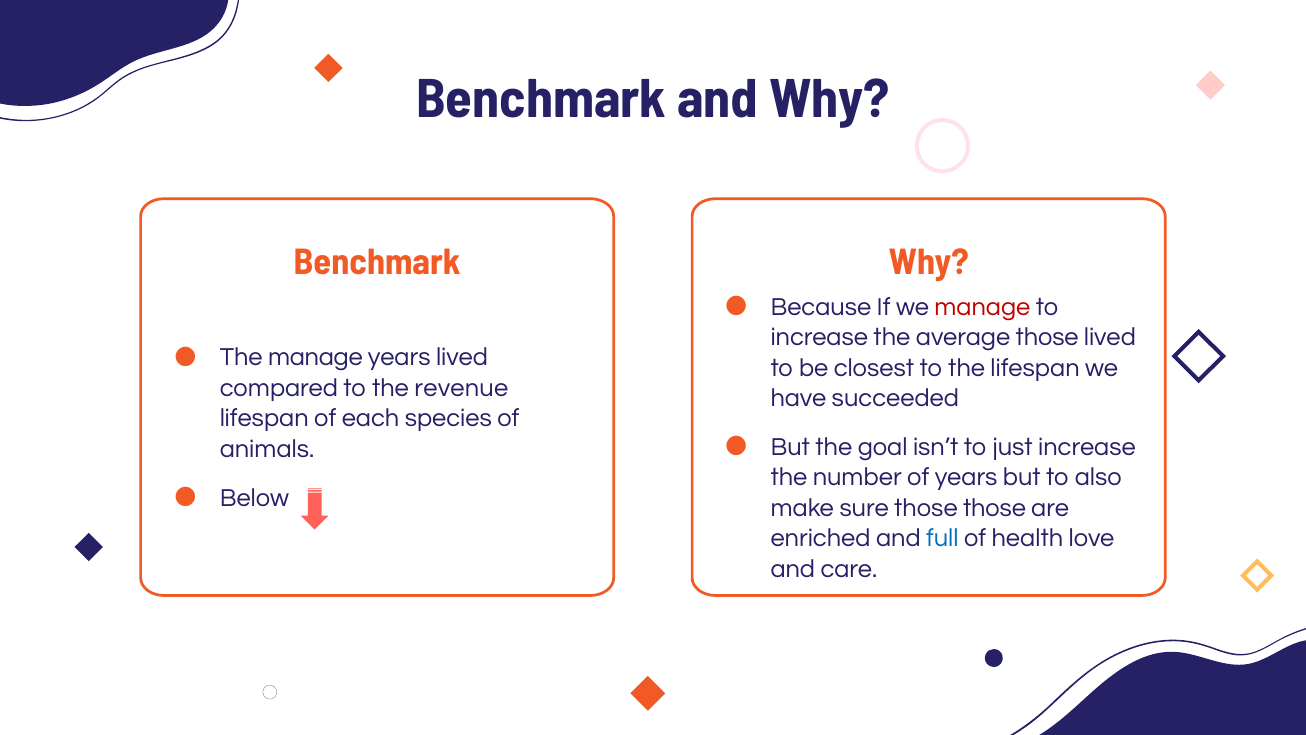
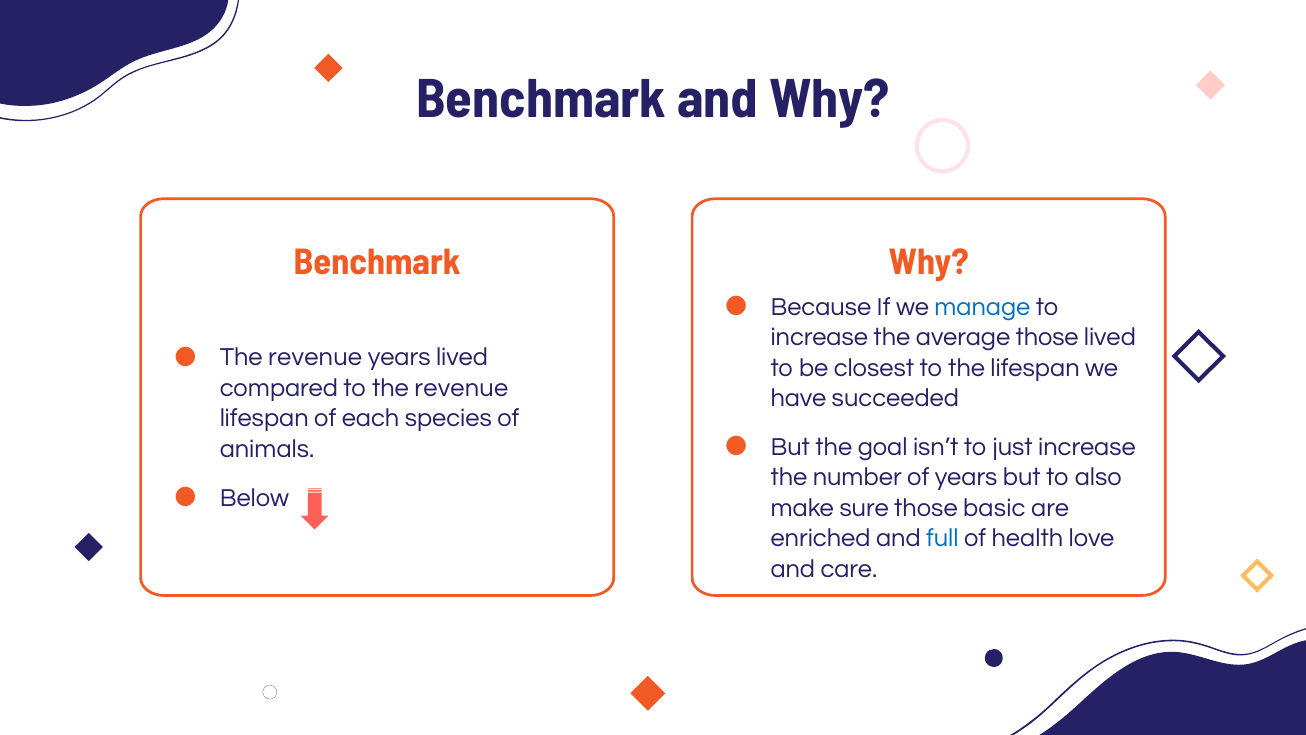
manage colour: red -> blue (982, 307)
manage: manage -> revenue (315, 357)
those those: those -> basic (994, 508)
